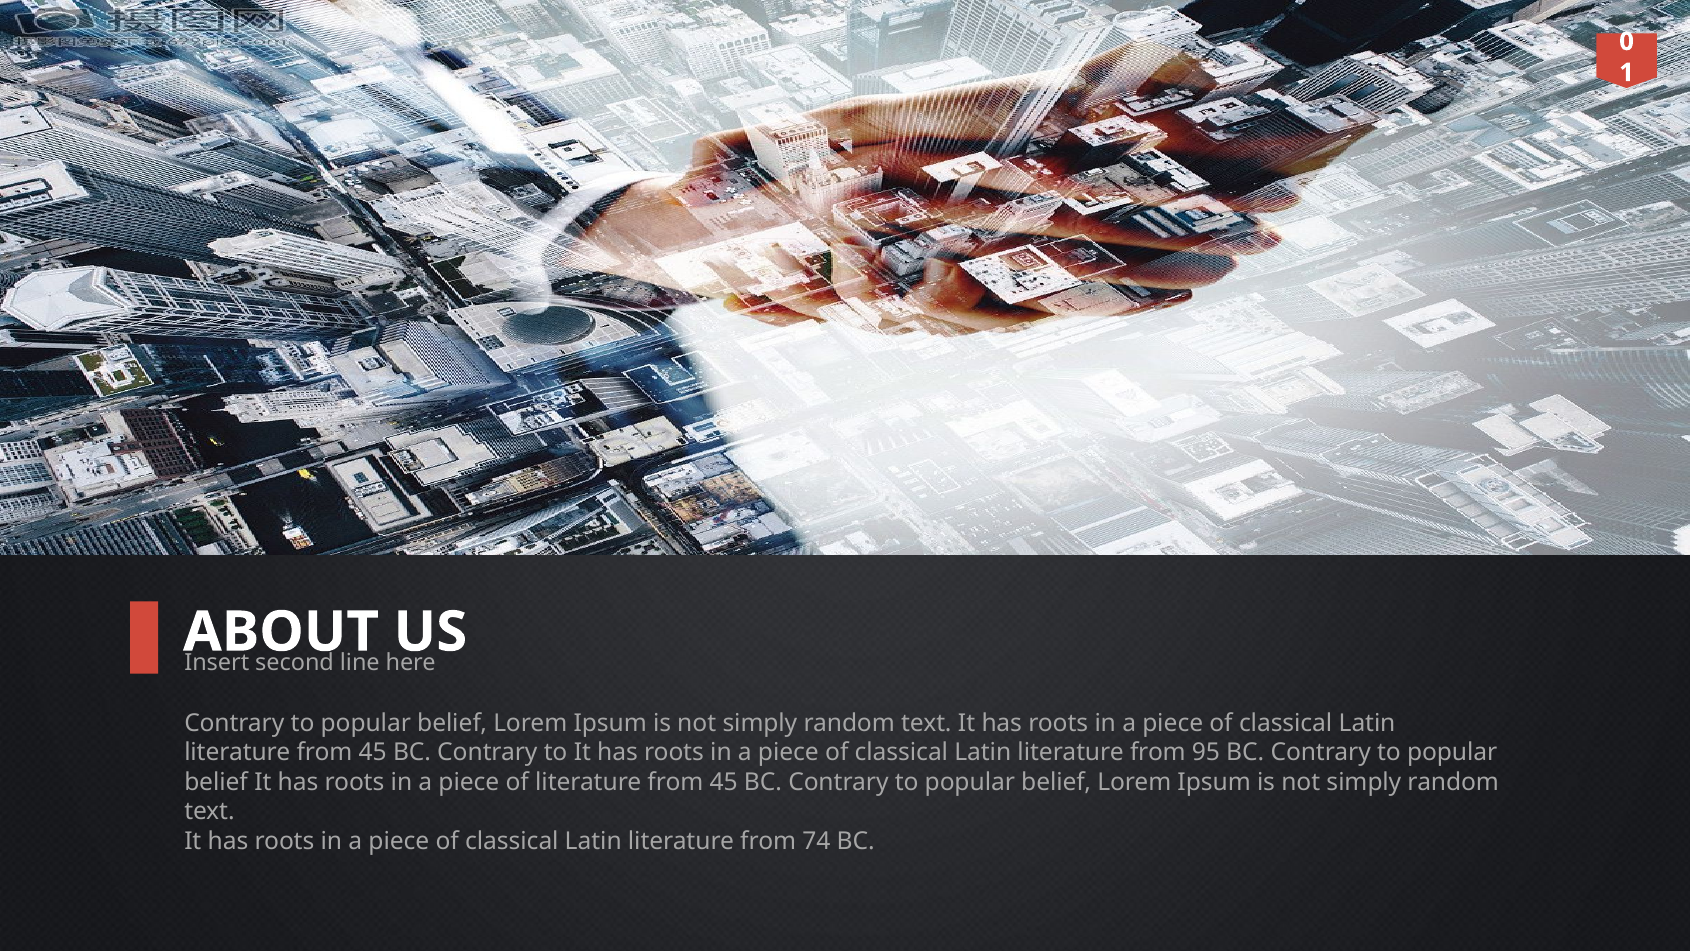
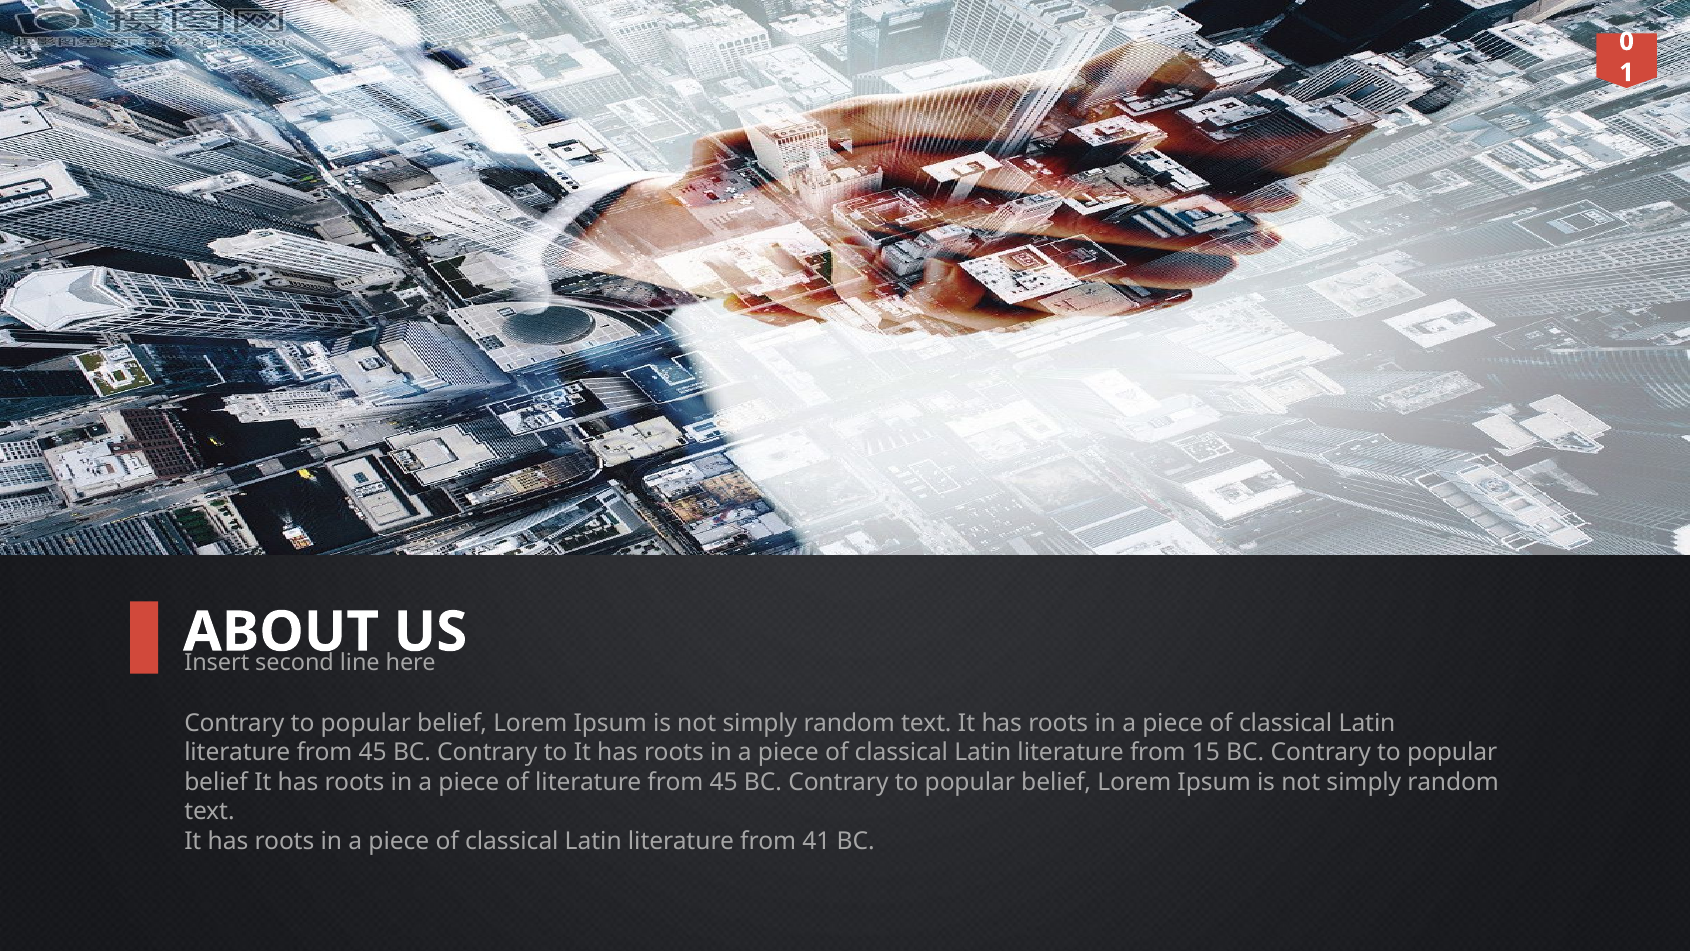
95: 95 -> 15 (1206, 752)
74: 74 -> 41 (816, 841)
